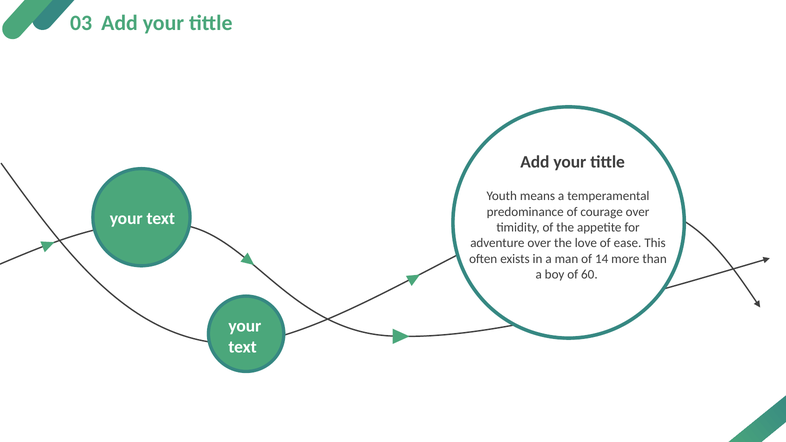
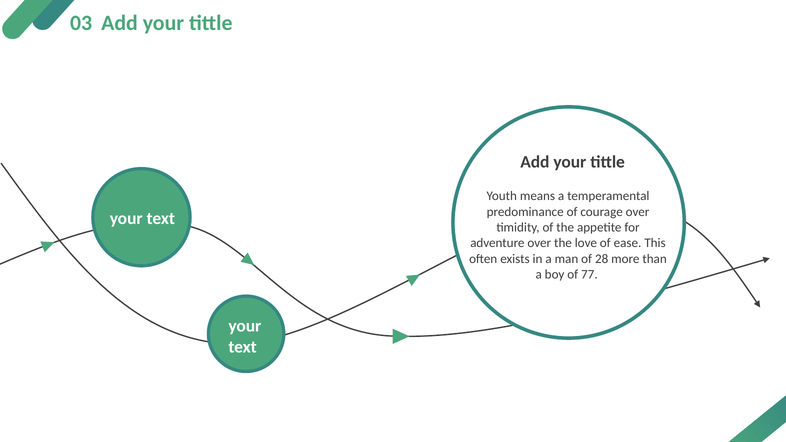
14: 14 -> 28 (602, 259)
60: 60 -> 77 (589, 275)
